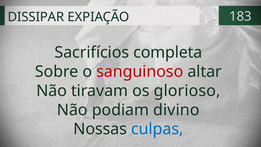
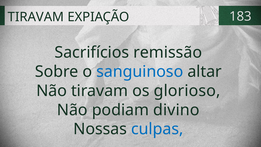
DISSIPAR: DISSIPAR -> TIRAVAM (36, 17)
completa: completa -> remissão (168, 52)
sanguinoso colour: red -> blue (140, 72)
